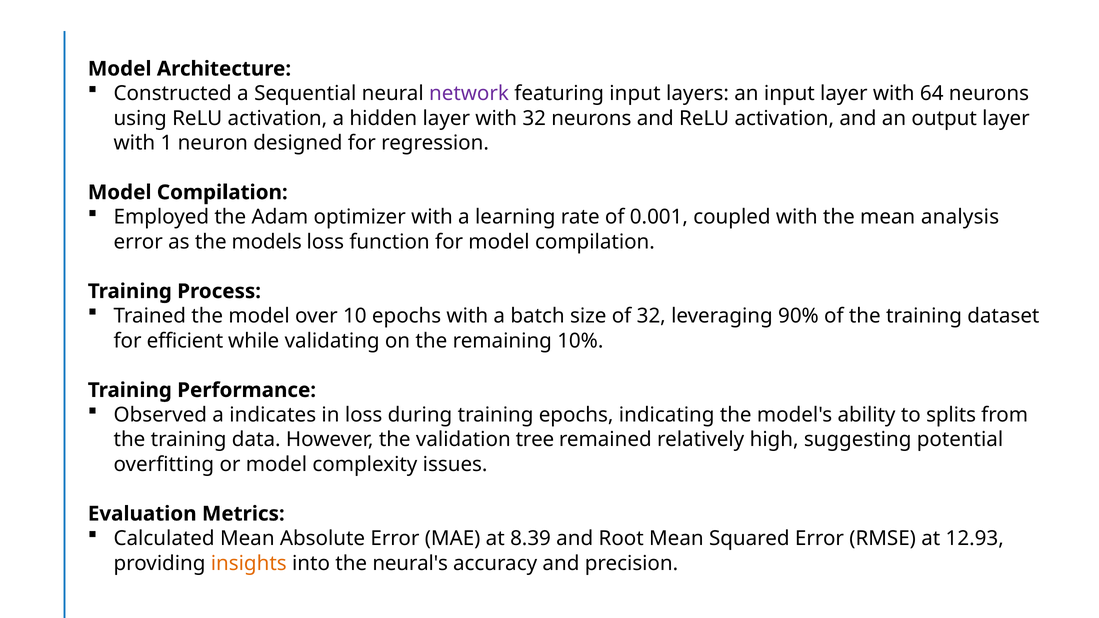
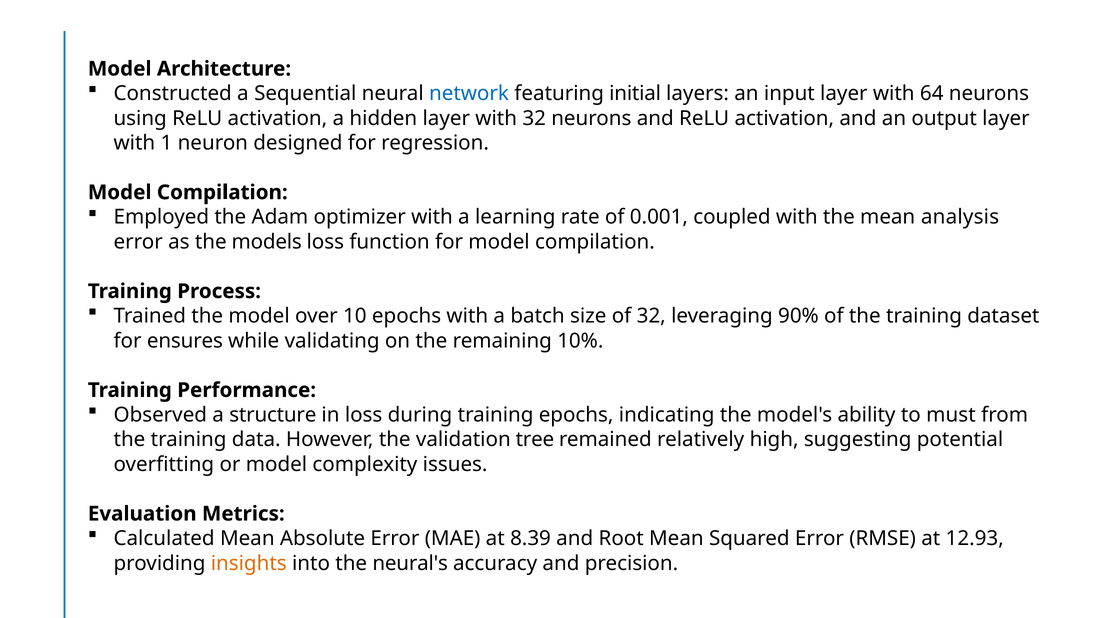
network colour: purple -> blue (469, 94)
featuring input: input -> initial (635, 94)
efficient: efficient -> ensures (185, 341)
indicates: indicates -> structure (273, 415)
splits: splits -> must (951, 415)
